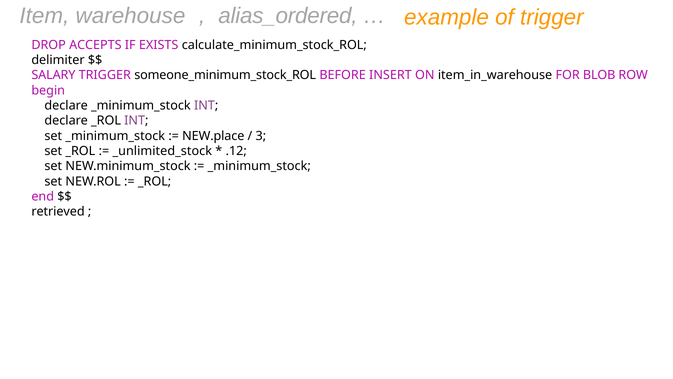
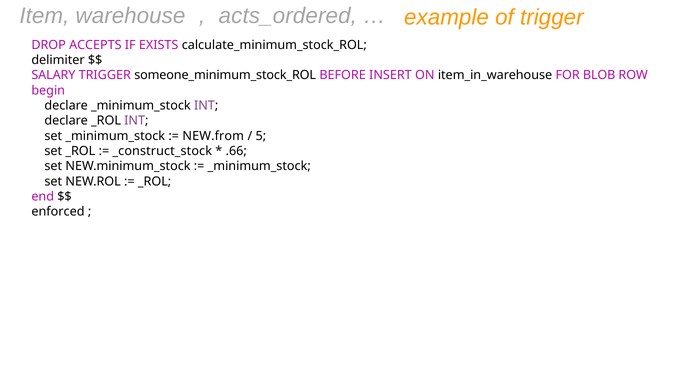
alias_ordered: alias_ordered -> acts_ordered (288, 16)
NEW.place: NEW.place -> NEW.from (213, 136)
3: 3 -> 5 (261, 136)
_unlimited_stock: _unlimited_stock -> _construct_stock (162, 151)
.12: .12 -> .66 (236, 151)
retrieved: retrieved -> enforced (58, 211)
